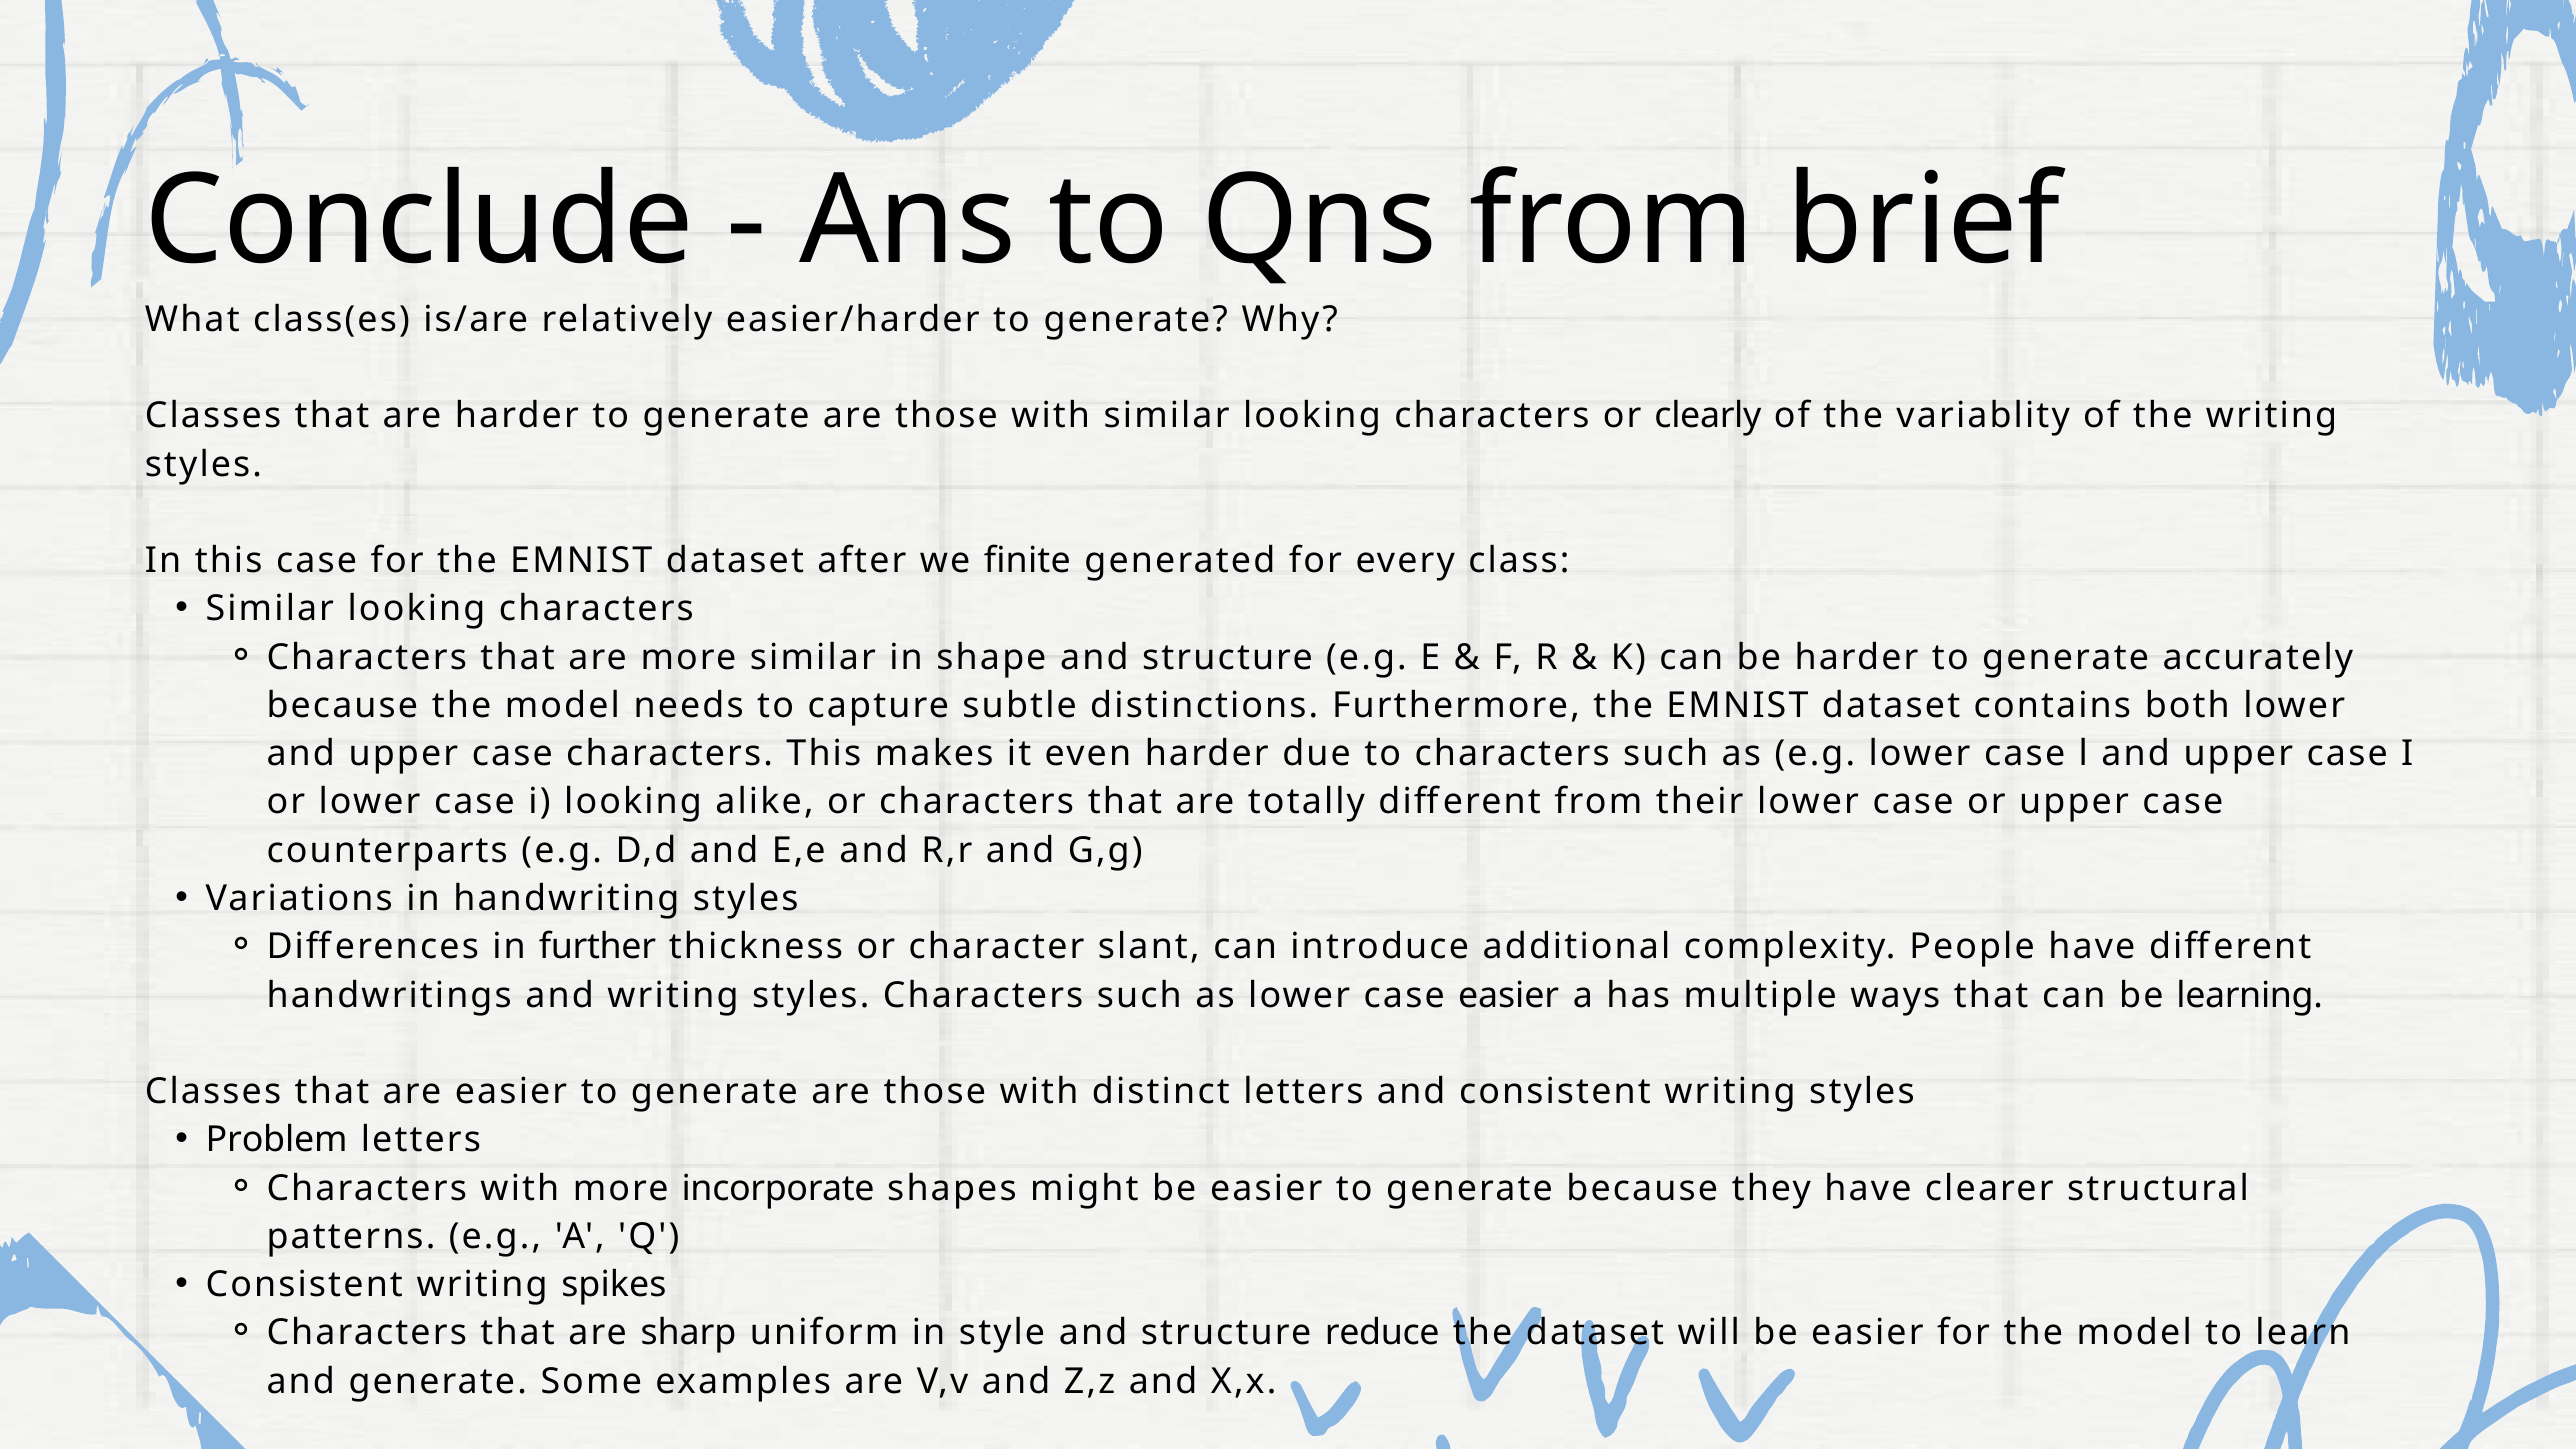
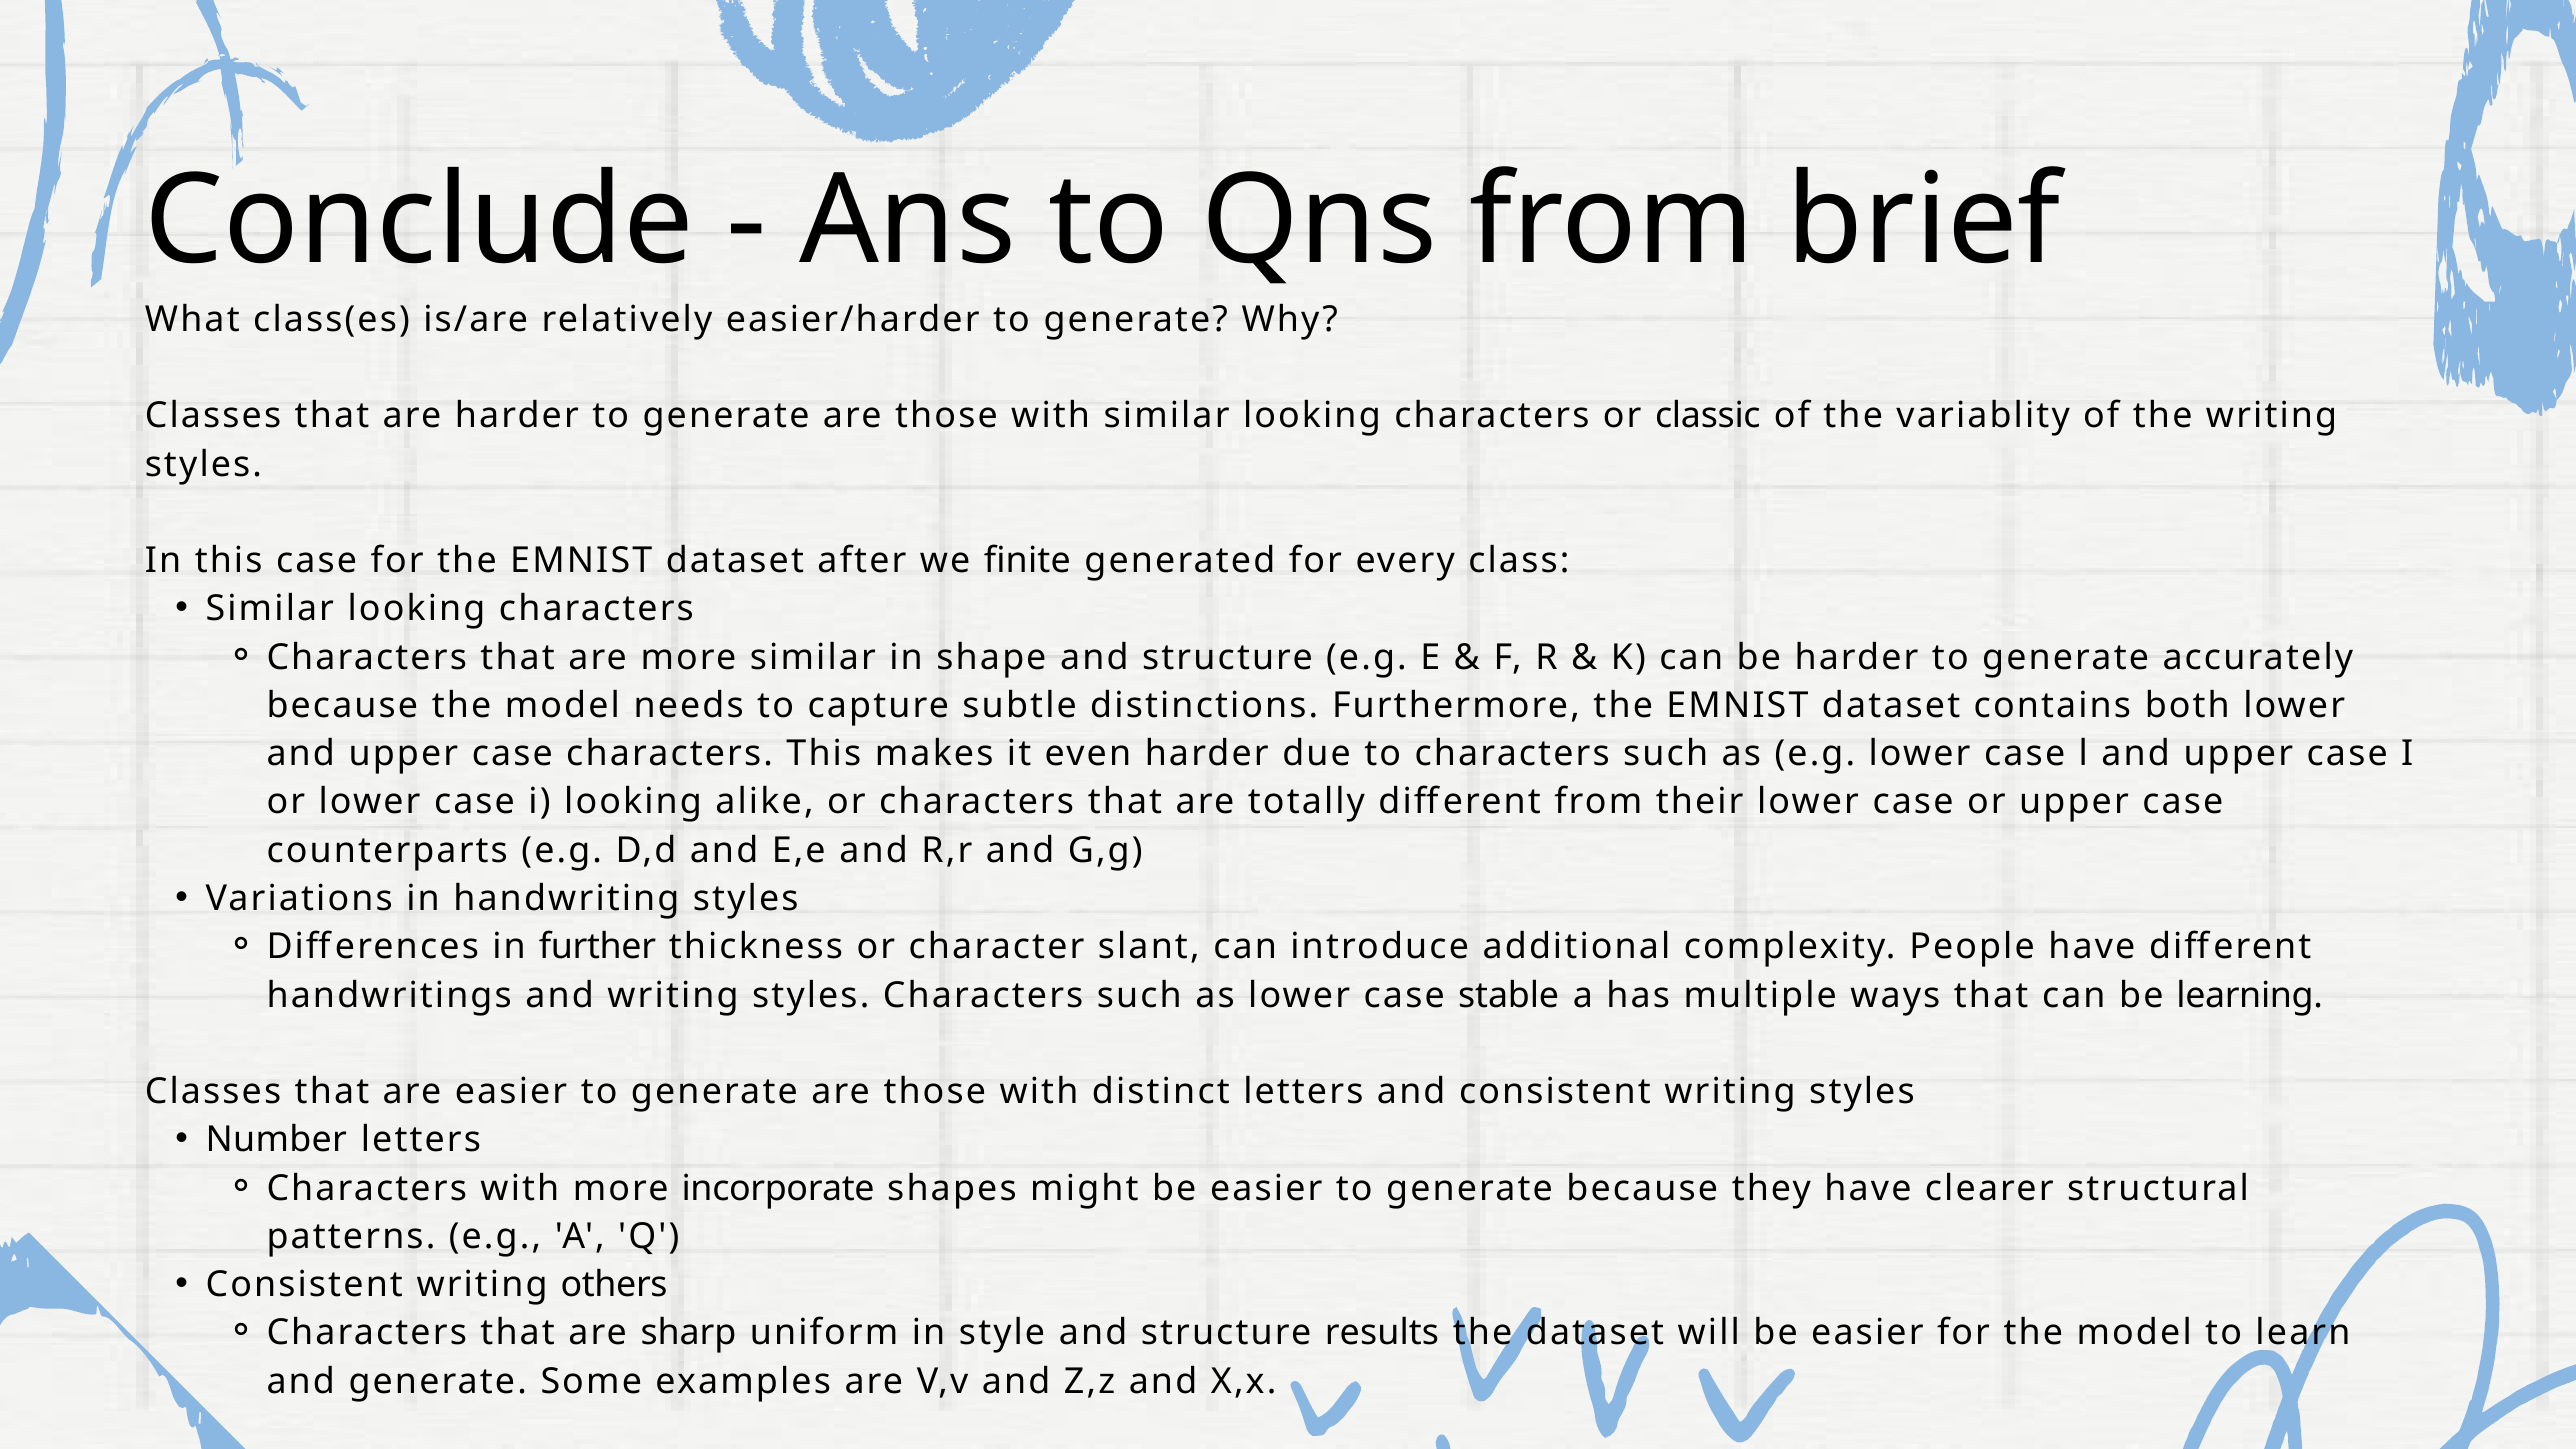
clearly: clearly -> classic (1708, 416)
case easier: easier -> stable (1509, 995)
Problem: Problem -> Number (276, 1140)
spikes: spikes -> others (614, 1285)
reduce: reduce -> results (1382, 1333)
